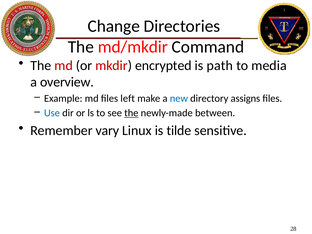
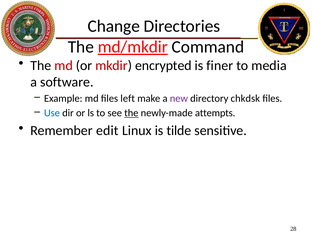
md/mkdir underline: none -> present (133, 47)
path: path -> finer (220, 65)
overview: overview -> software (67, 82)
new colour: blue -> purple (179, 98)
assigns: assigns -> chkdsk (245, 98)
between: between -> attempts (215, 113)
vary: vary -> edit (107, 131)
